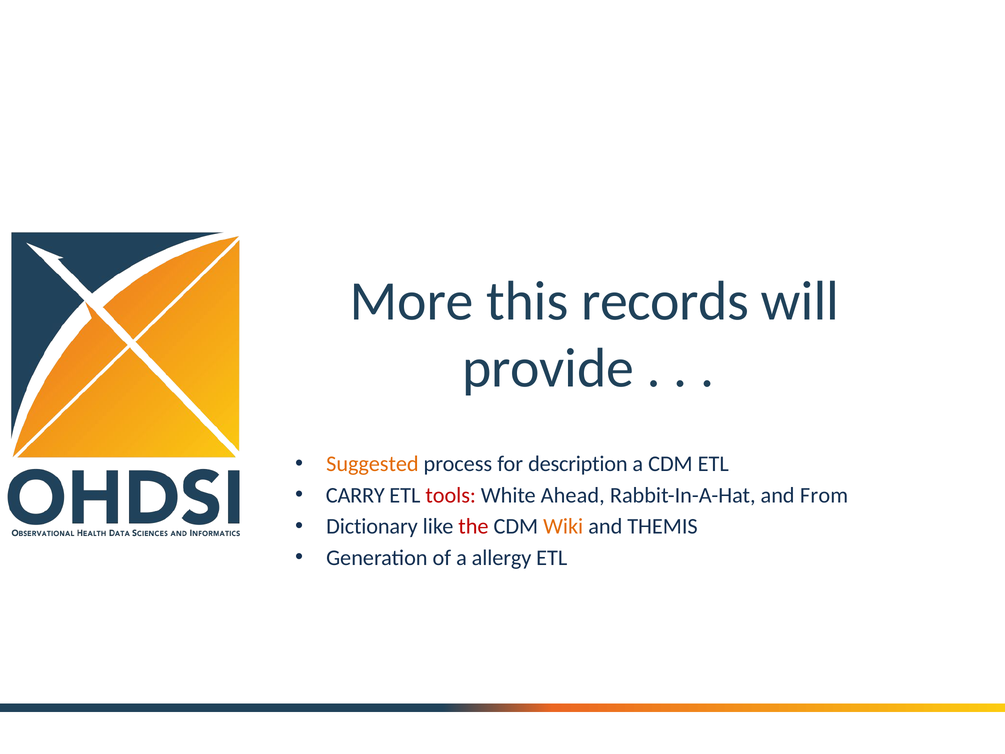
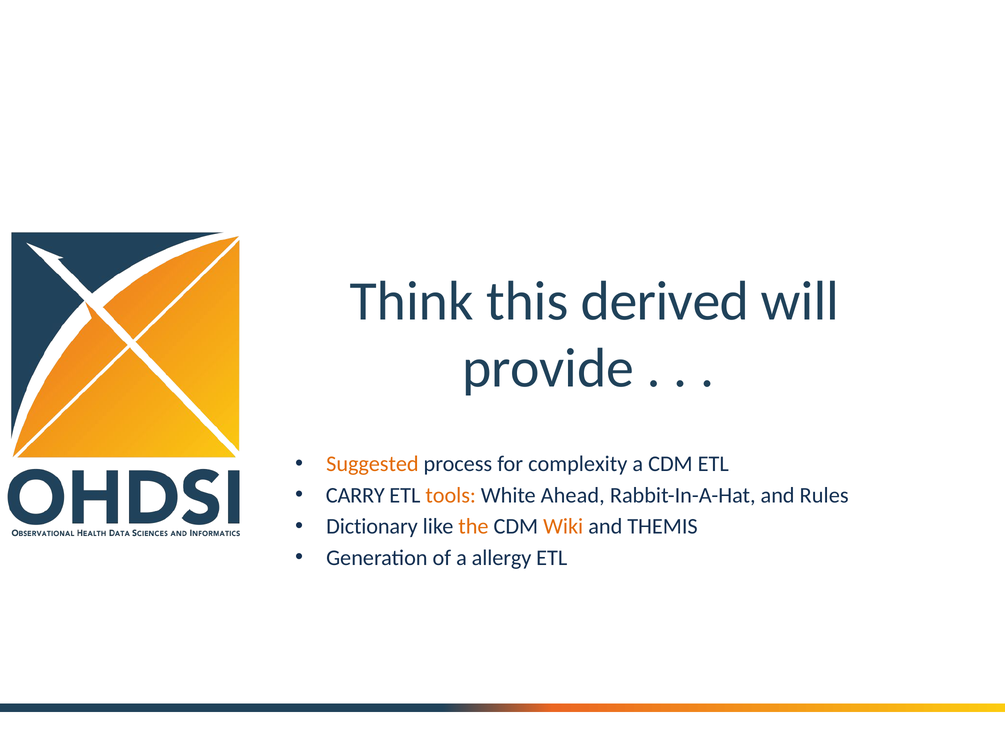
More: More -> Think (412, 301)
records: records -> derived (665, 301)
description: description -> complexity (578, 464)
tools colour: red -> orange (451, 495)
From: From -> Rules (824, 495)
the colour: red -> orange (473, 526)
